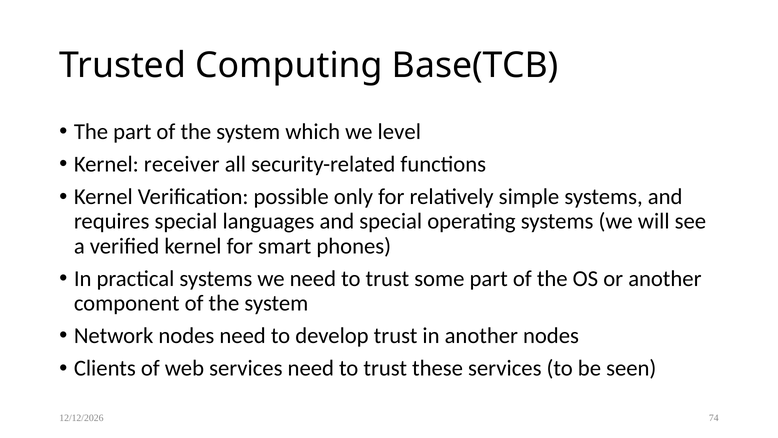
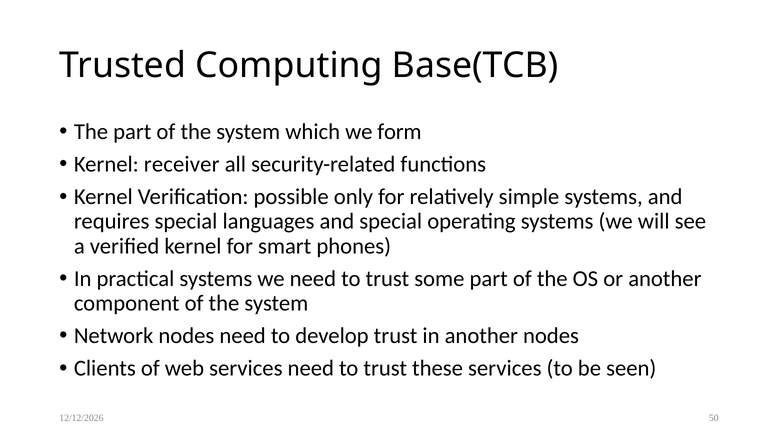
level: level -> form (399, 132)
74: 74 -> 50 (714, 418)
